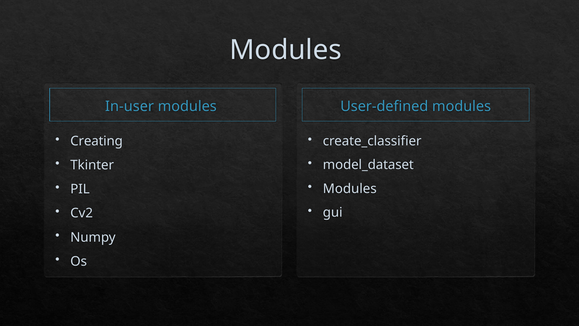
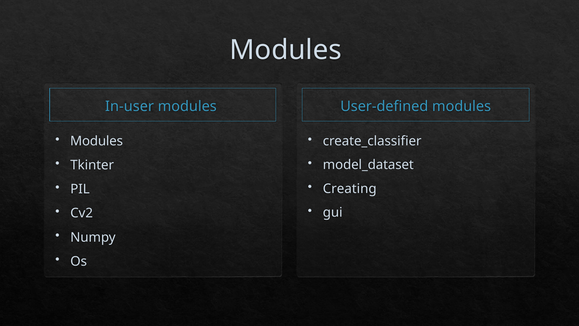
Creating: Creating -> Modules (97, 141)
Modules: Modules -> Creating (350, 188)
